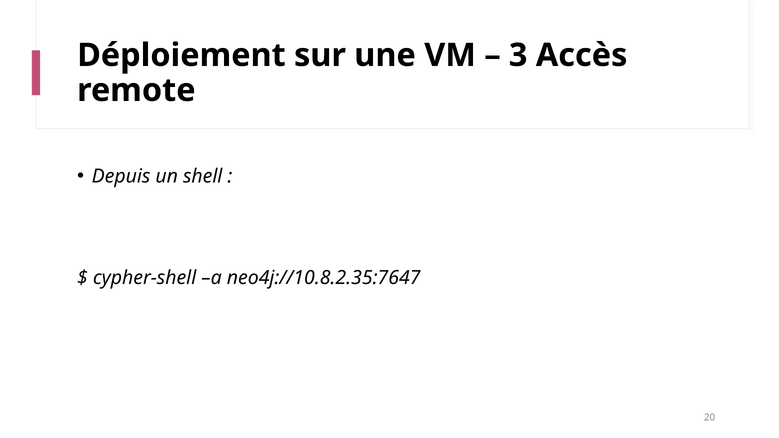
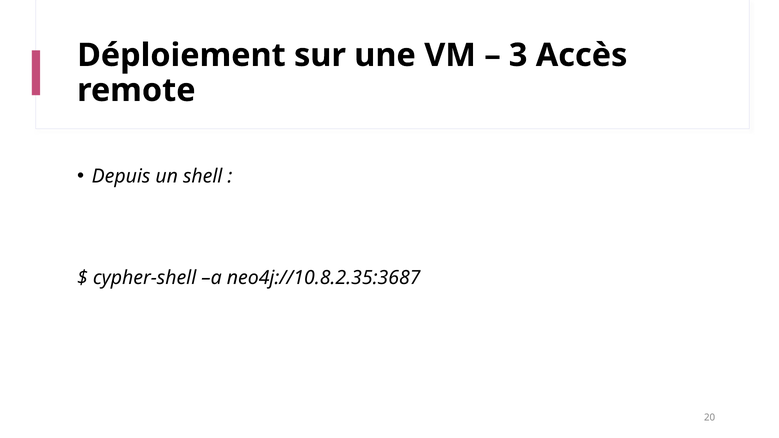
neo4j://10.8.2.35:7647: neo4j://10.8.2.35:7647 -> neo4j://10.8.2.35:3687 (324, 278)
